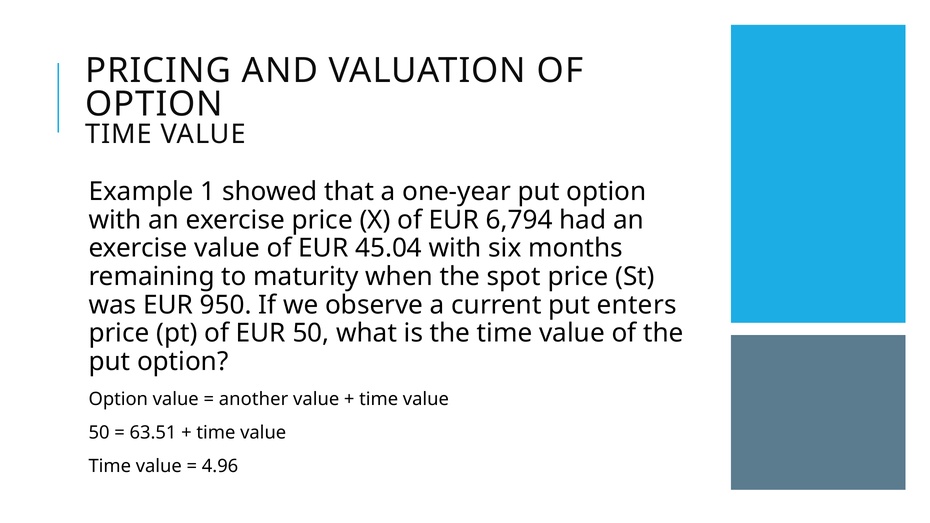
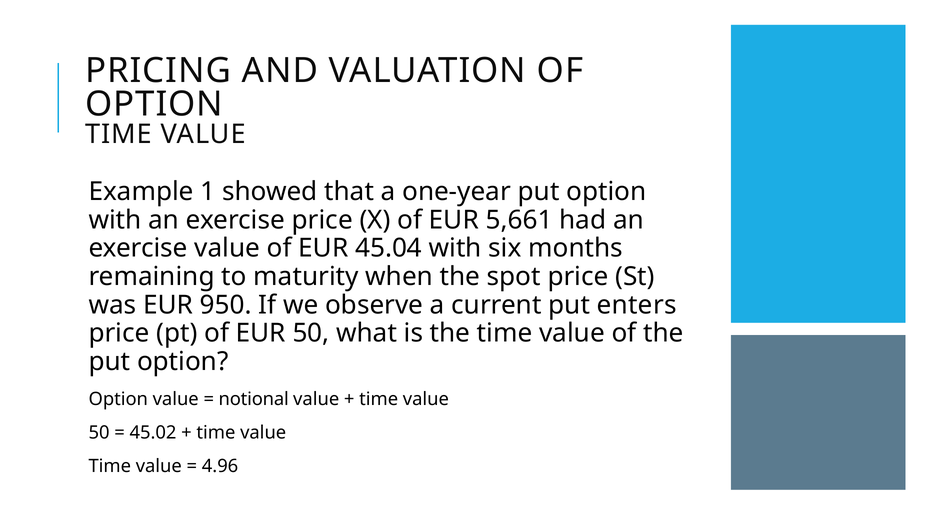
6,794: 6,794 -> 5,661 (519, 220)
another: another -> notional (254, 399)
63.51: 63.51 -> 45.02 (153, 433)
